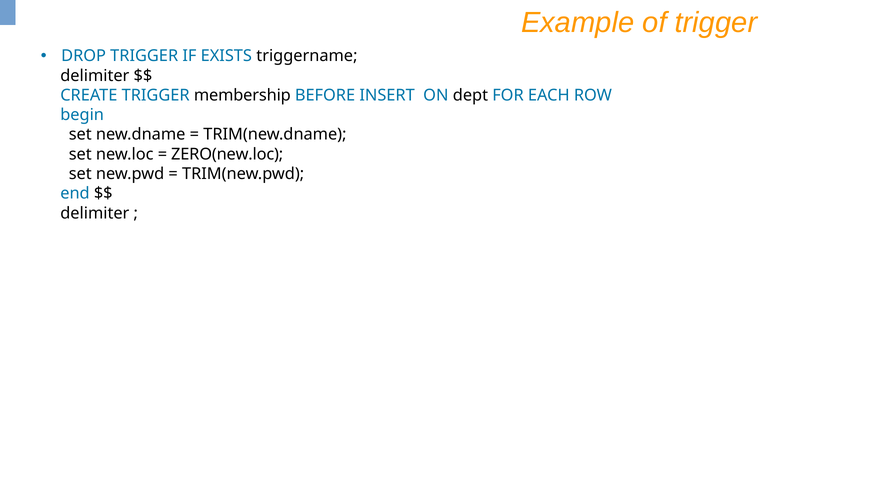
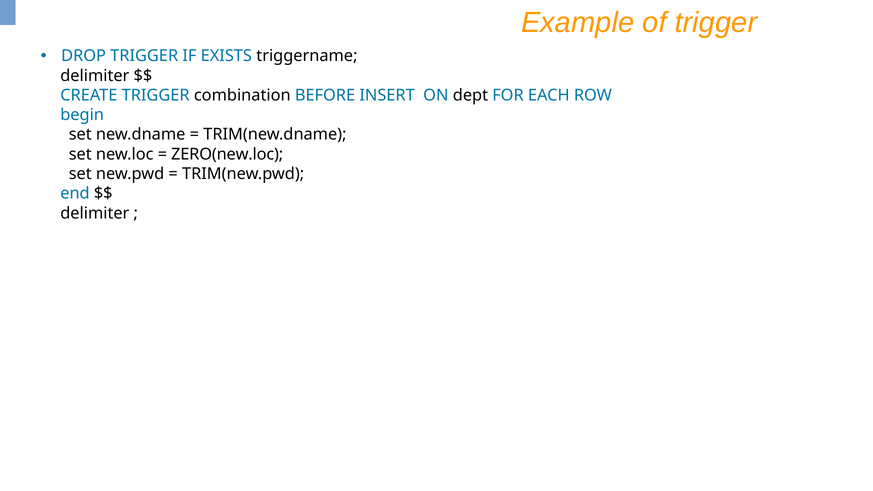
membership: membership -> combination (242, 95)
